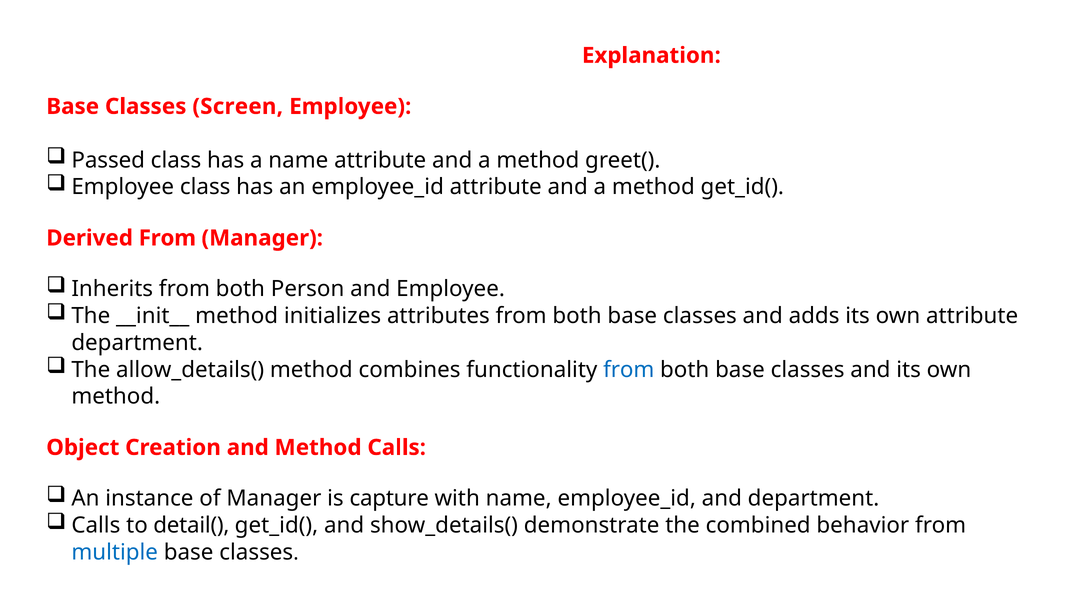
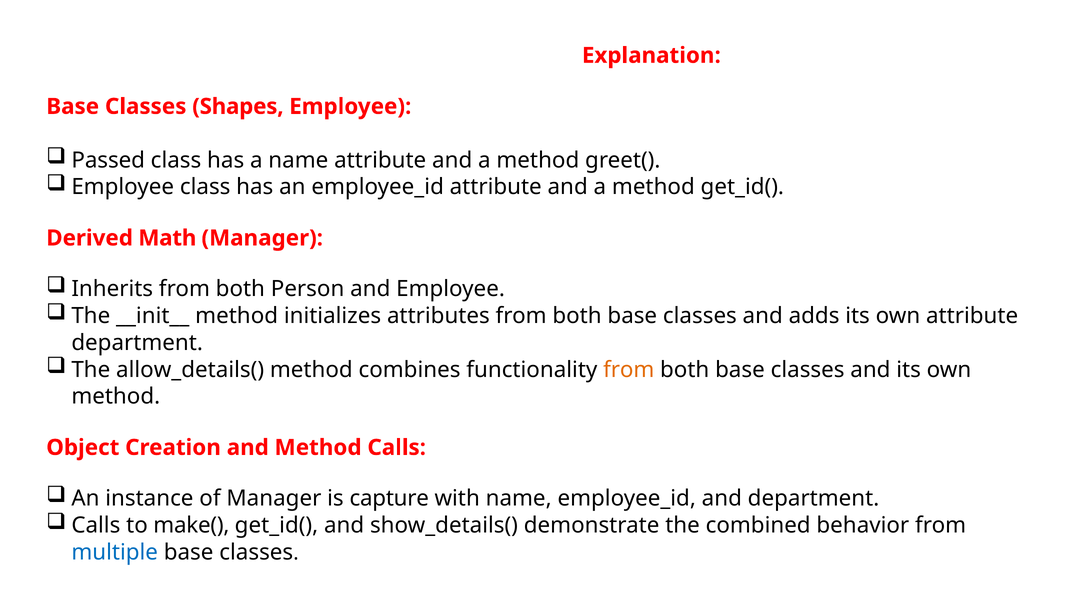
Screen: Screen -> Shapes (238, 106)
Derived From: From -> Math (167, 238)
from colour: blue -> orange (629, 369)
detail(: detail( -> make( (191, 525)
